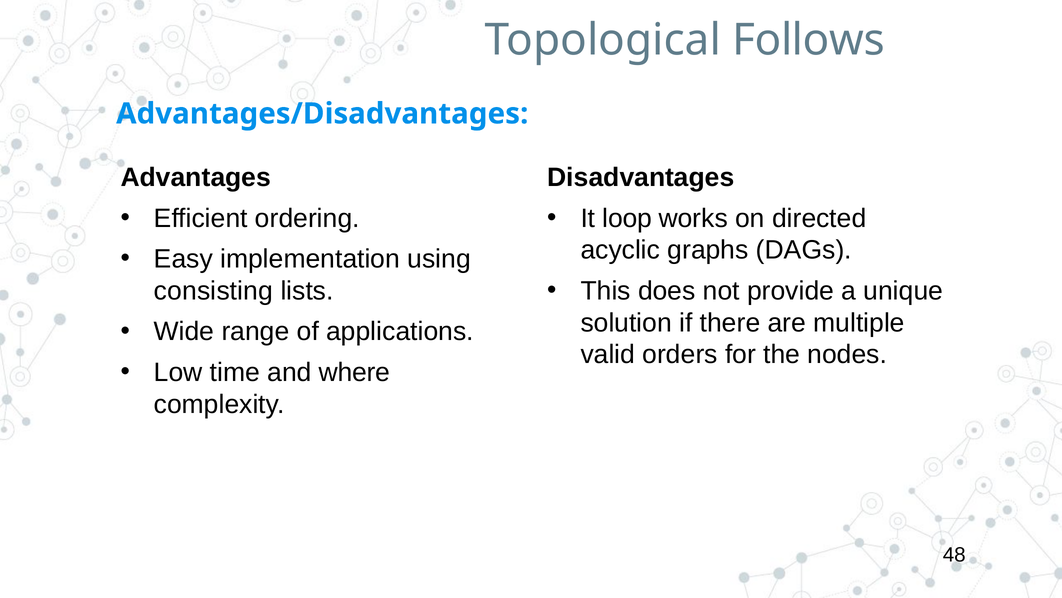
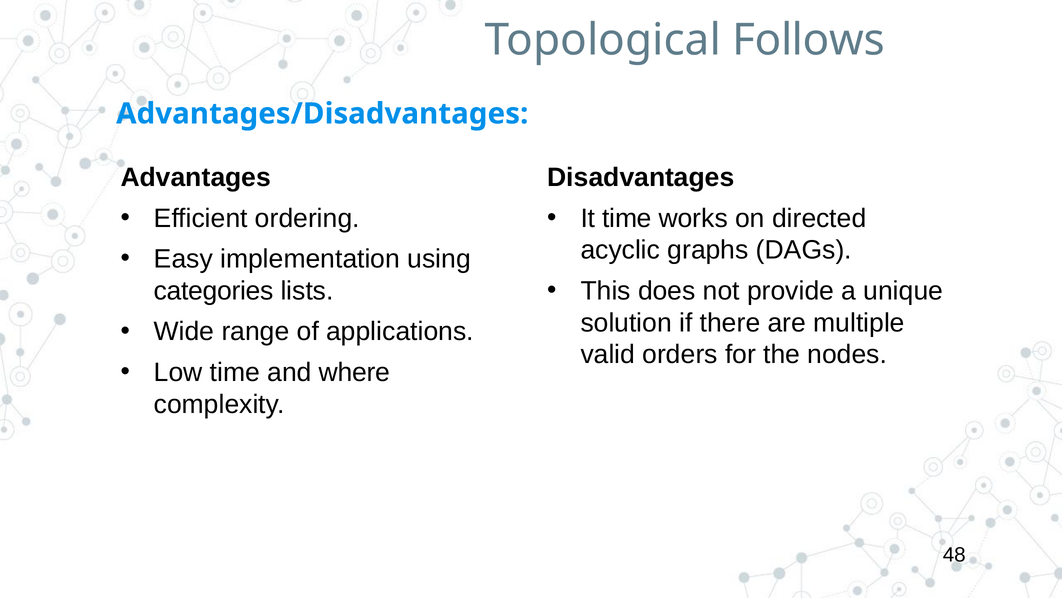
It loop: loop -> time (627, 218)
consisting: consisting -> categories (214, 291)
